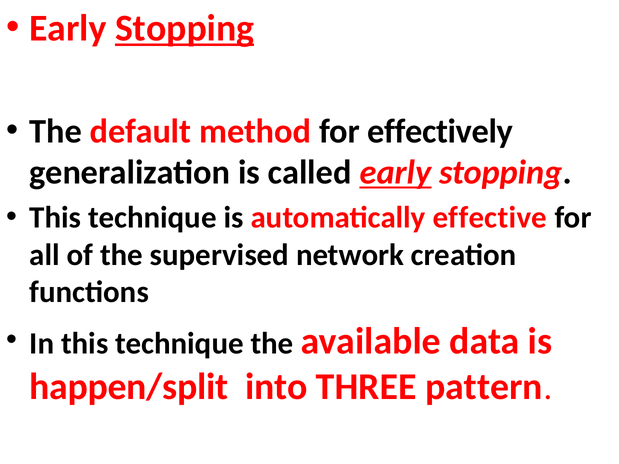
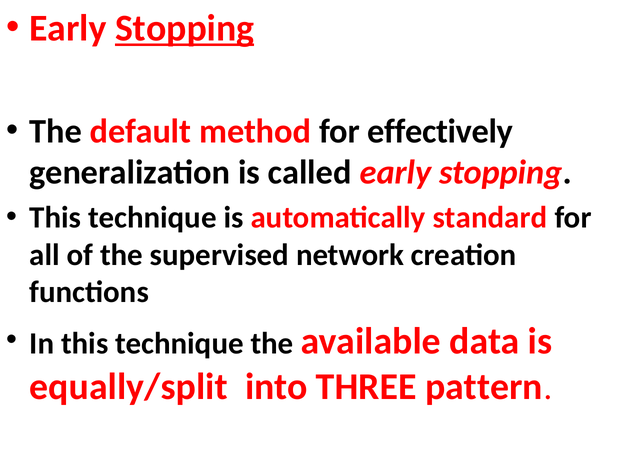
early underline: present -> none (395, 173)
effective: effective -> standard (490, 218)
happen/split: happen/split -> equally/split (129, 387)
